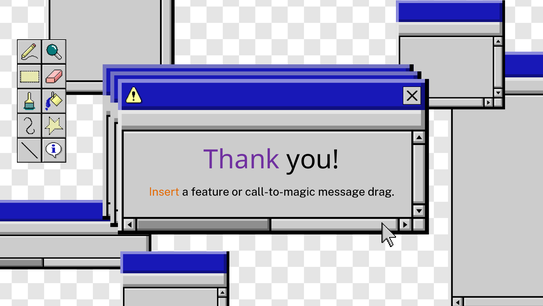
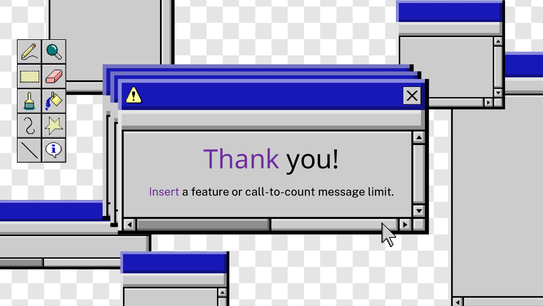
Insert colour: orange -> purple (164, 192)
call-to-magic: call-to-magic -> call-to-count (280, 192)
drag: drag -> limit (381, 192)
